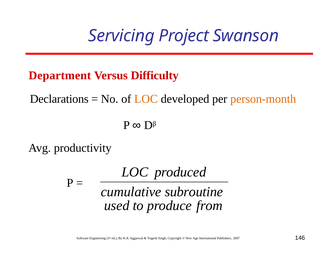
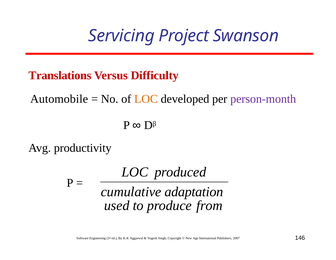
Department: Department -> Translations (60, 75)
Declarations: Declarations -> Automobile (59, 99)
person-month colour: orange -> purple (263, 99)
subroutine: subroutine -> adaptation (194, 191)
